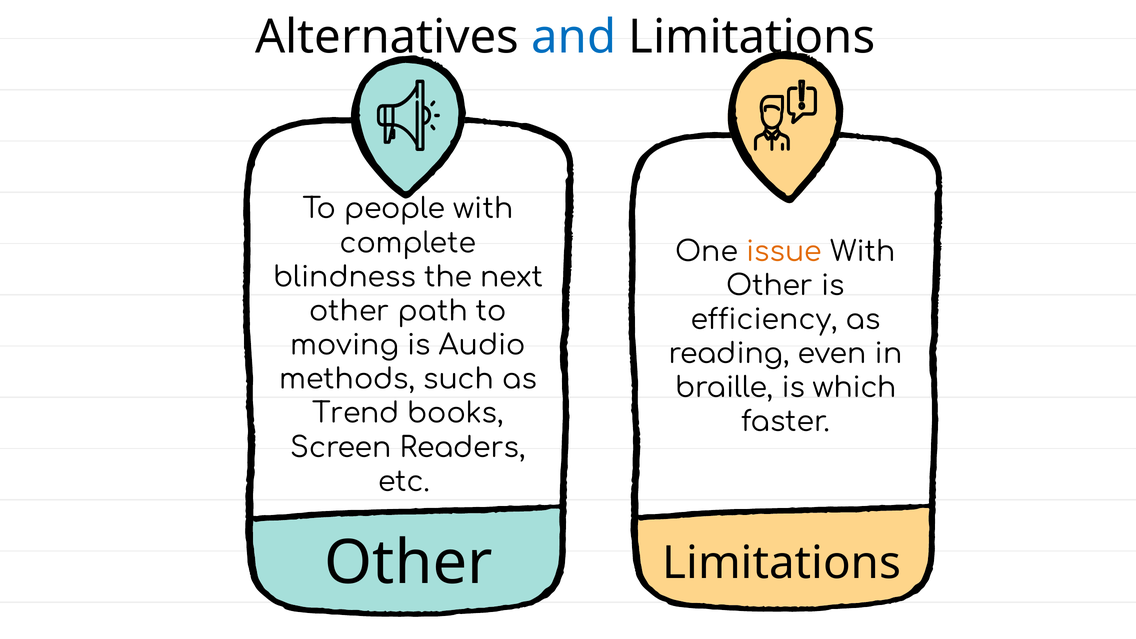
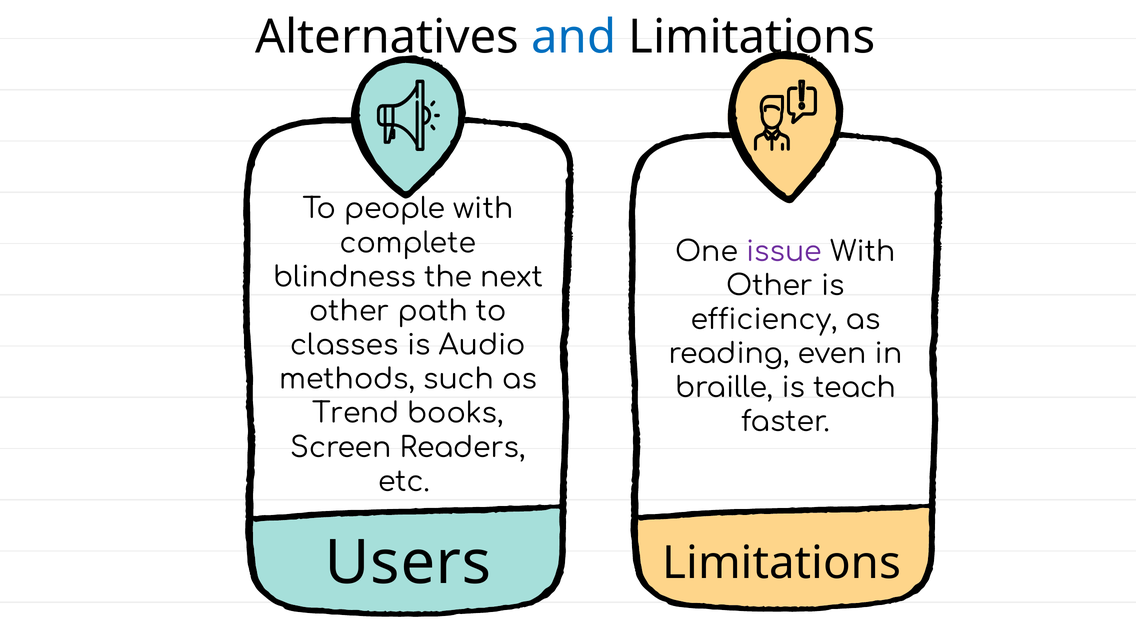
issue colour: orange -> purple (784, 252)
moving: moving -> classes (345, 345)
which: which -> teach (855, 388)
Other: Other -> Users (408, 563)
